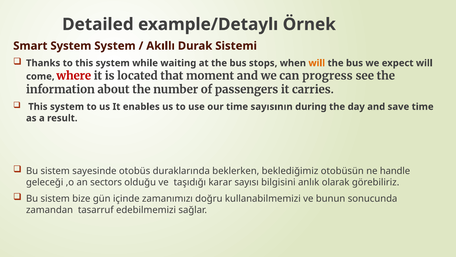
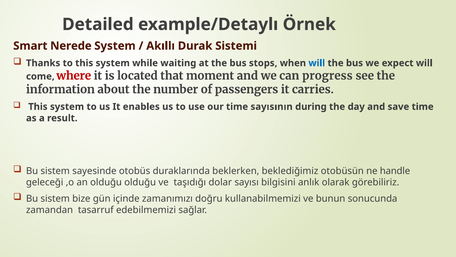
Smart System: System -> Nerede (71, 46)
will colour: orange -> blue (317, 63)
an sectors: sectors -> olduğu (106, 182)
karar: karar -> dolar (220, 182)
